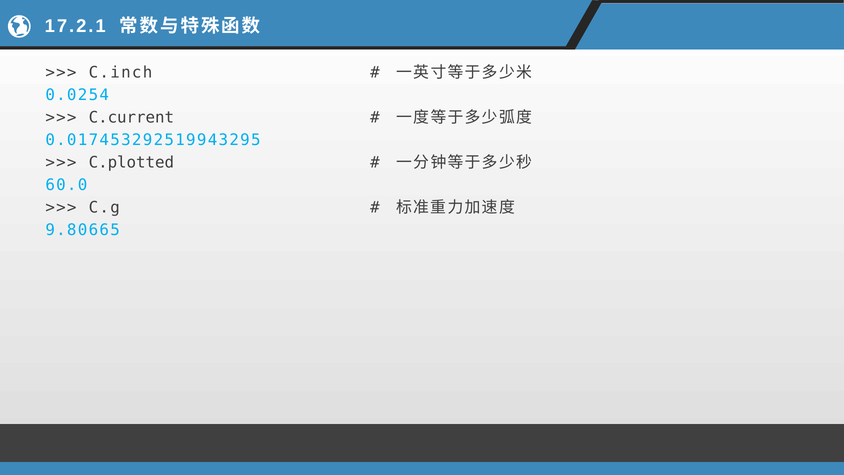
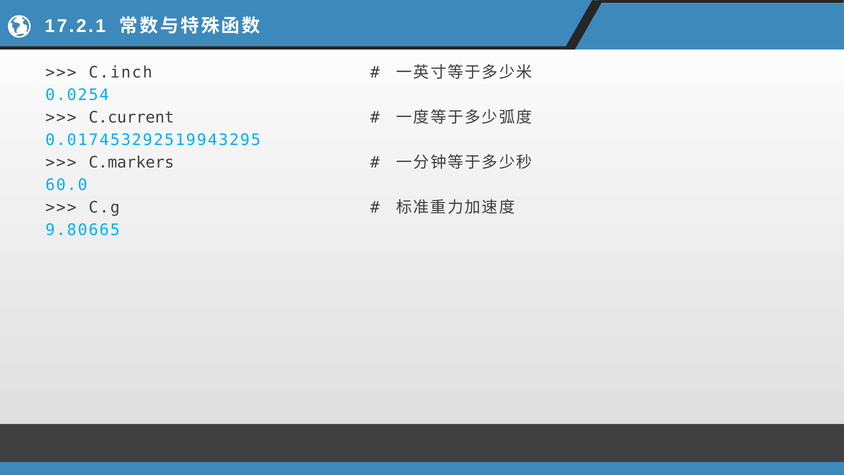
C.plotted: C.plotted -> C.markers (131, 162)
